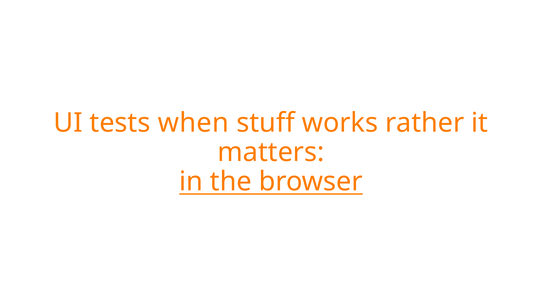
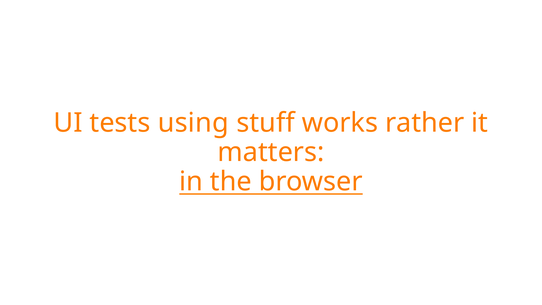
when: when -> using (193, 123)
